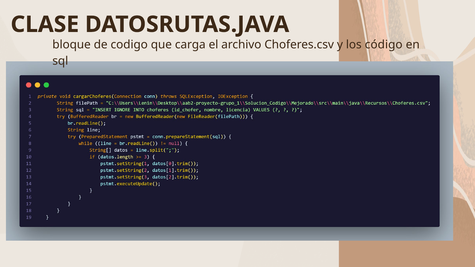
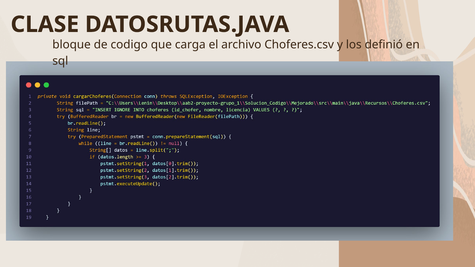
código: código -> definió (384, 45)
